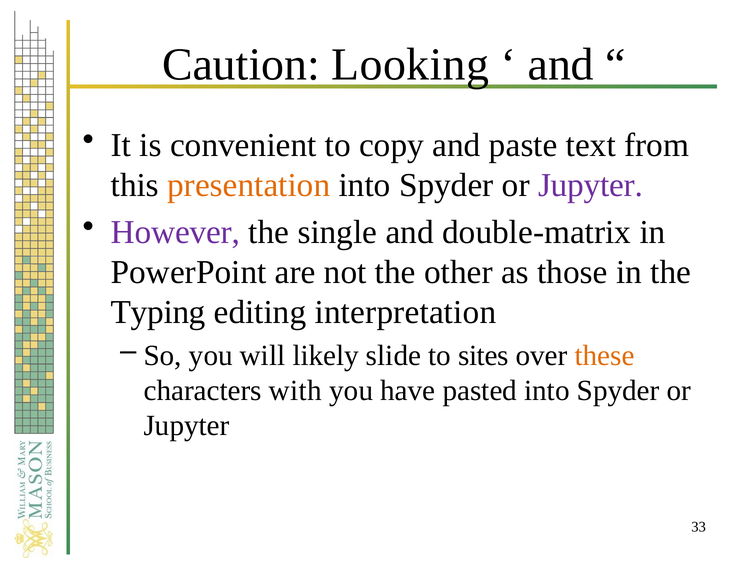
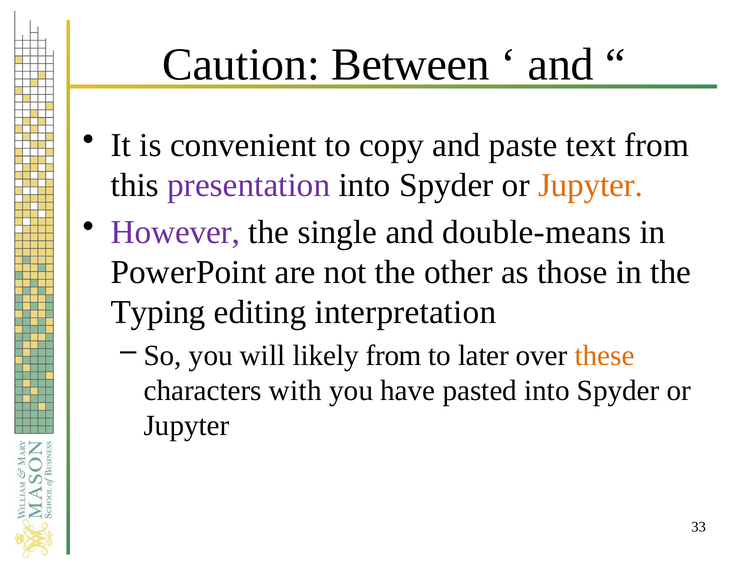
Looking: Looking -> Between (411, 65)
presentation colour: orange -> purple (249, 185)
Jupyter colour: purple -> orange (591, 185)
double-matrix: double-matrix -> double-means (537, 232)
likely slide: slide -> from (394, 355)
sites: sites -> later (483, 355)
